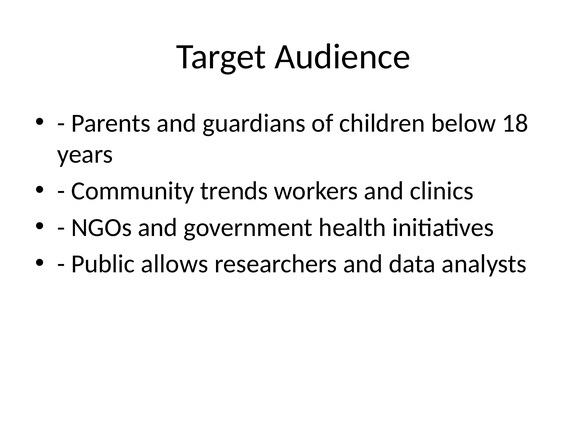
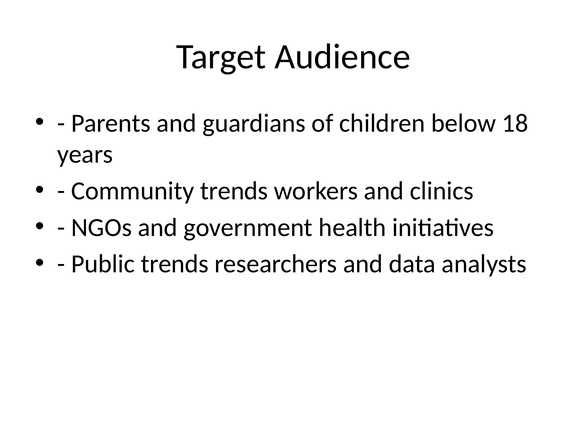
Public allows: allows -> trends (175, 264)
